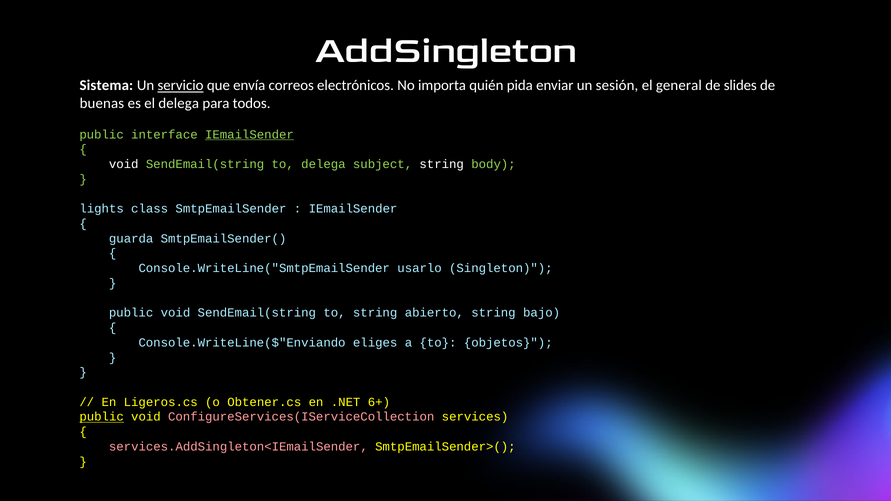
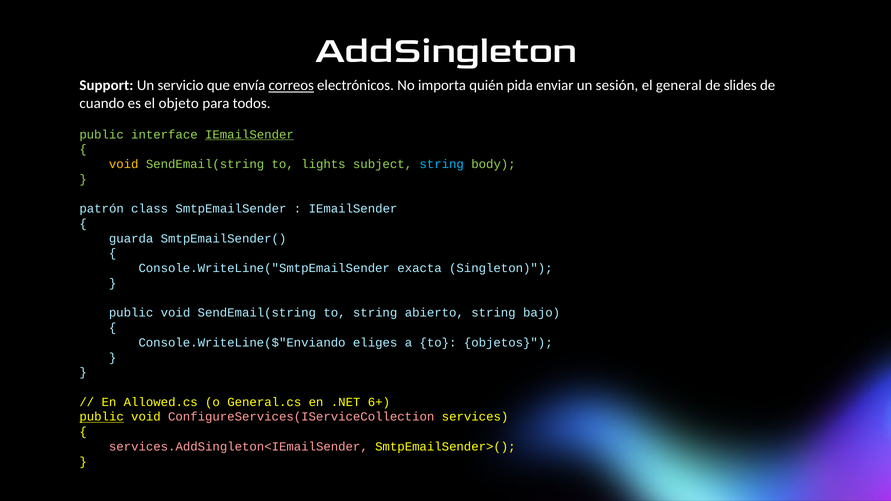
Sistema: Sistema -> Support (106, 86)
servicio underline: present -> none (181, 86)
correos underline: none -> present (291, 86)
buenas: buenas -> cuando (102, 103)
el delega: delega -> objeto (179, 103)
void colour: white -> yellow (124, 164)
to delega: delega -> lights (323, 164)
string colour: white -> light blue (442, 164)
lights: lights -> patrón (102, 209)
usarlo: usarlo -> exacta (420, 268)
Ligeros.cs: Ligeros.cs -> Allowed.cs (161, 402)
Obtener.cs: Obtener.cs -> General.cs (264, 402)
